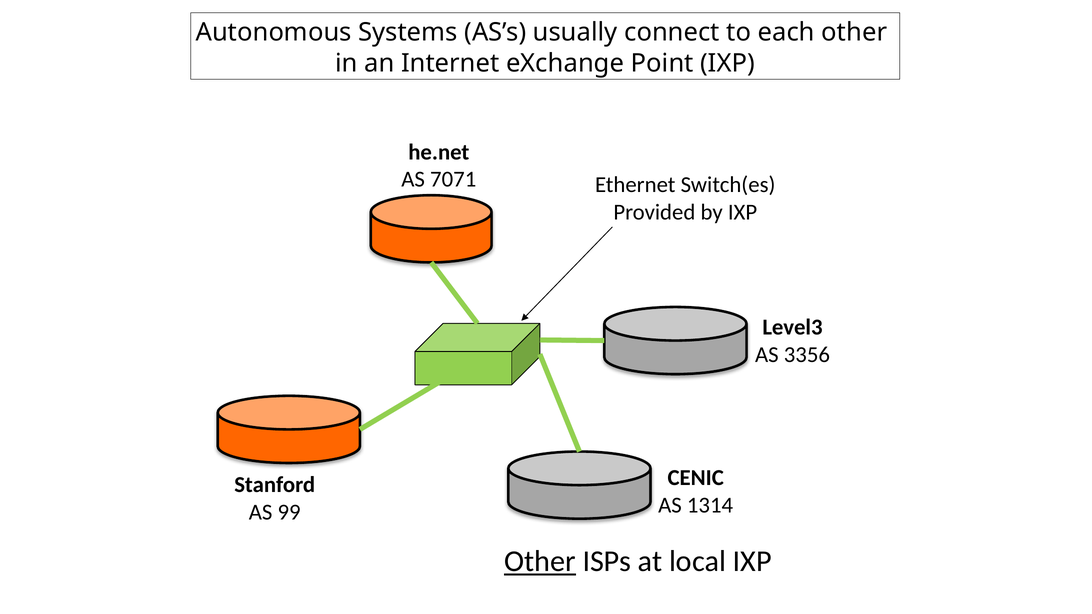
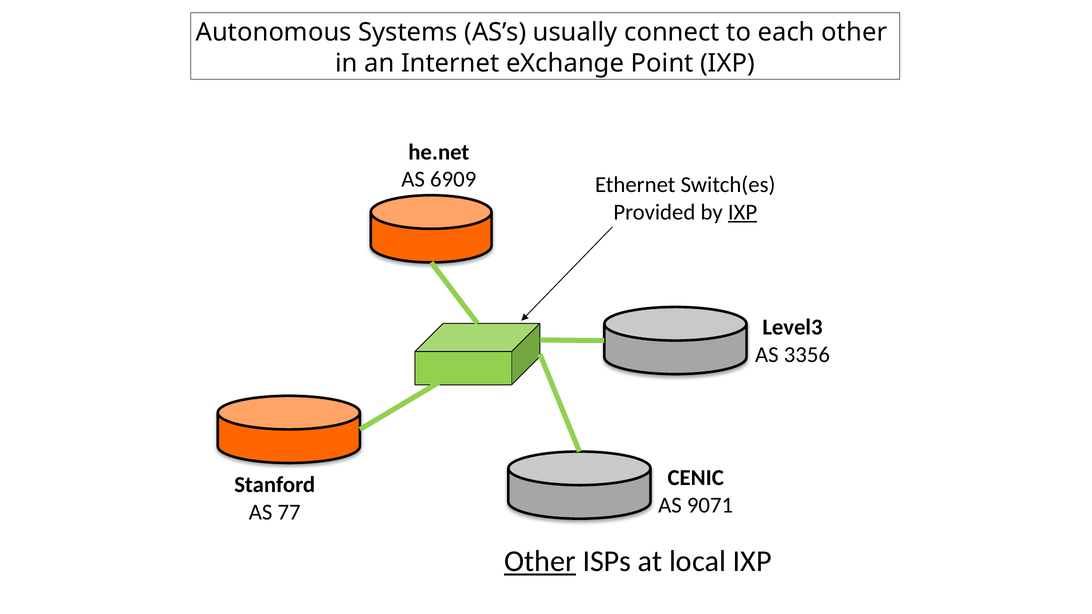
7071: 7071 -> 6909 (453, 180)
IXP underline: none -> present (743, 212)
1314: 1314 -> 9071 (710, 505)
99: 99 -> 77 (289, 512)
